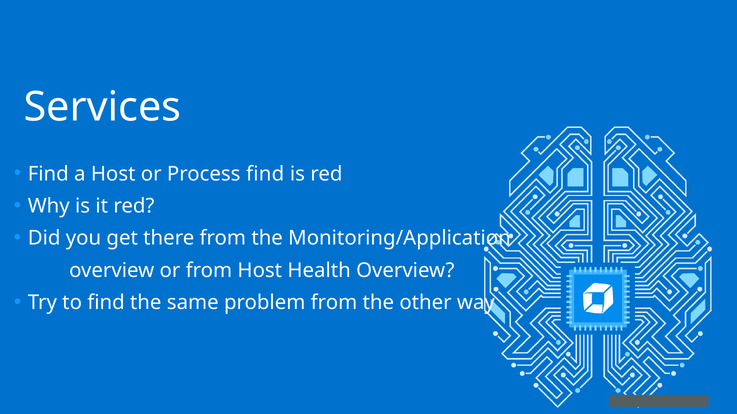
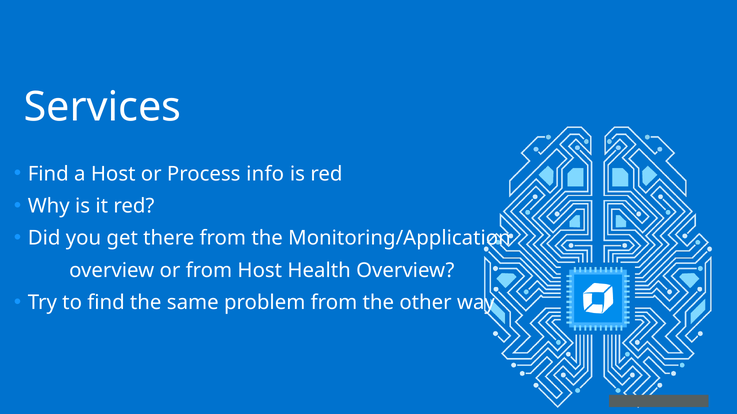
Process find: find -> info (265, 174)
